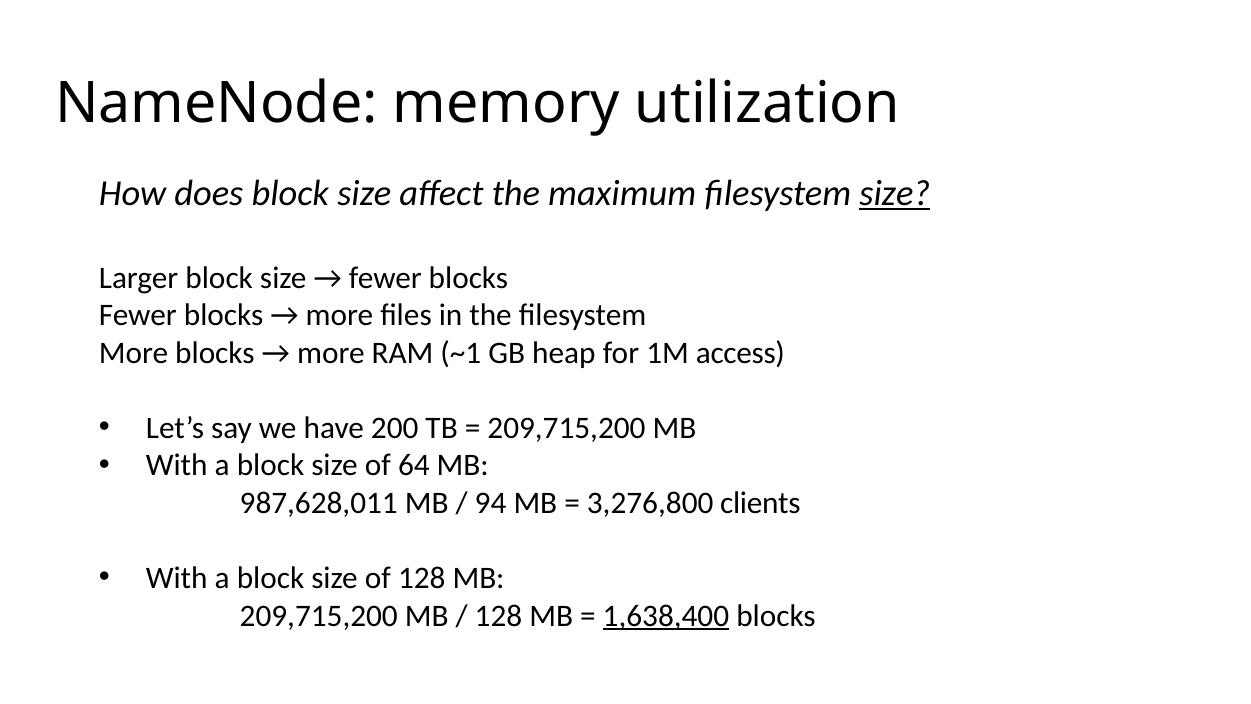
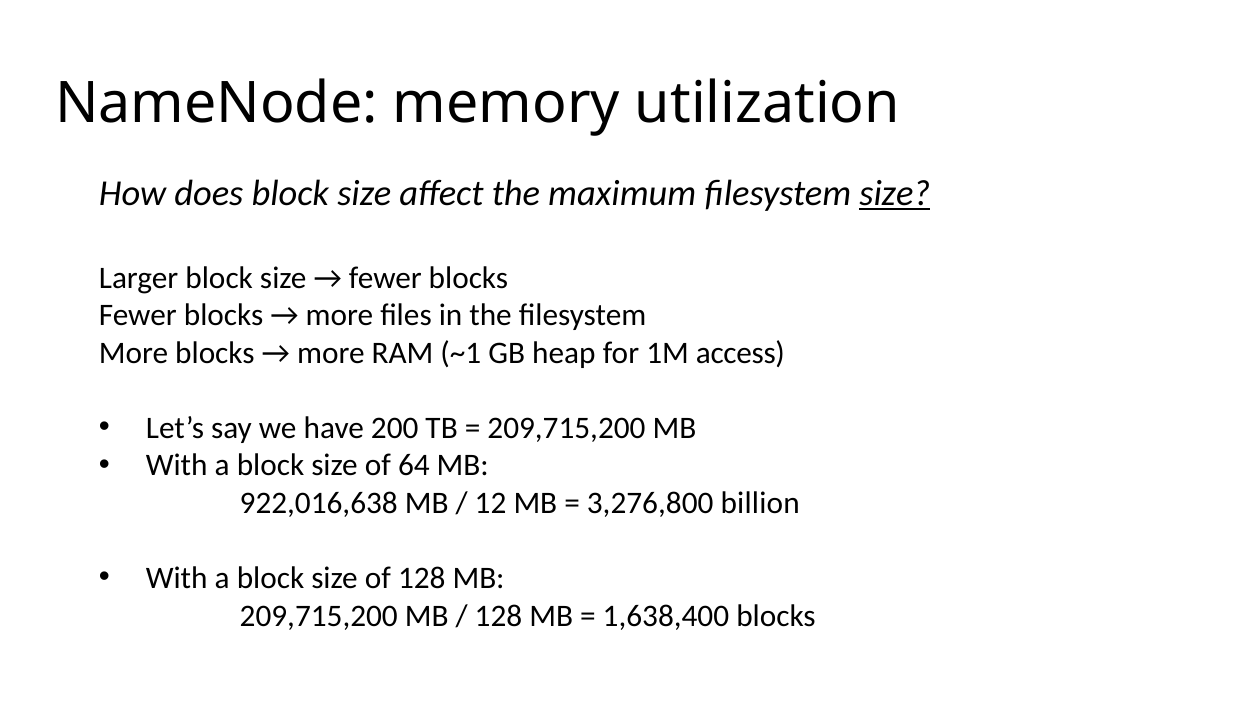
987,628,011: 987,628,011 -> 922,016,638 (319, 503)
94: 94 -> 12 (491, 503)
clients: clients -> billion (760, 503)
1,638,400 underline: present -> none (666, 615)
